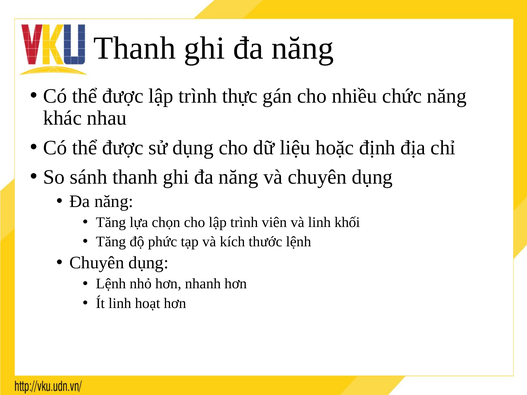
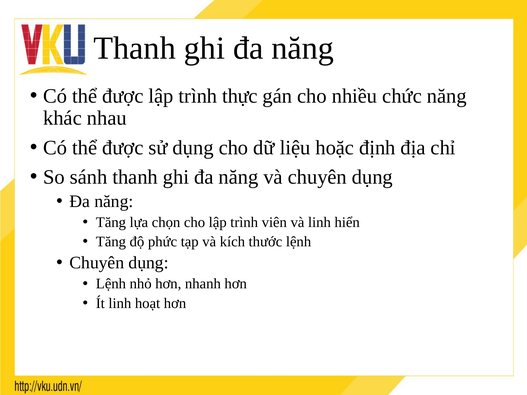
khối: khối -> hiển (347, 222)
